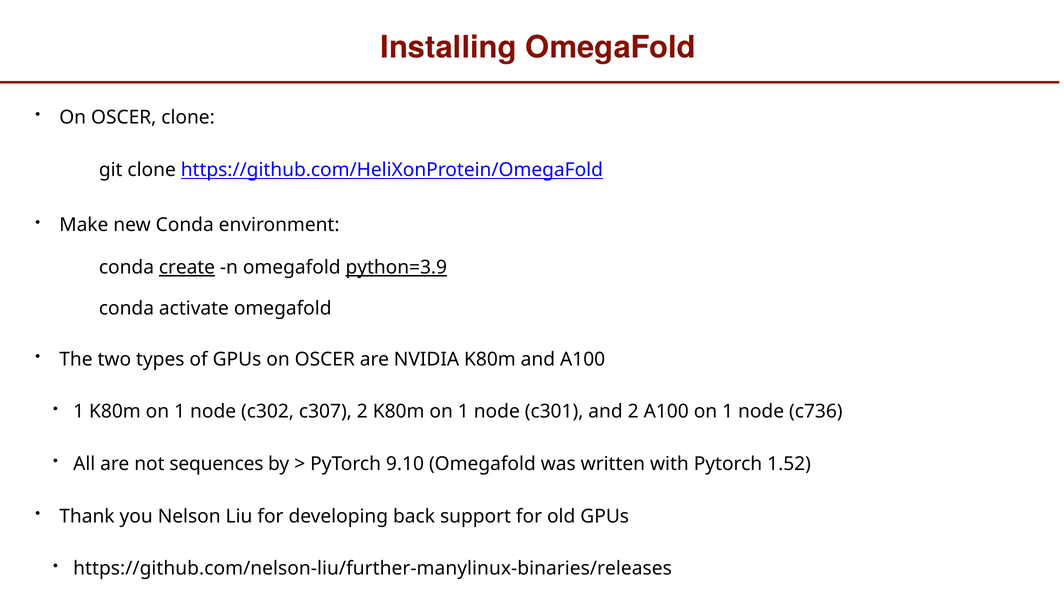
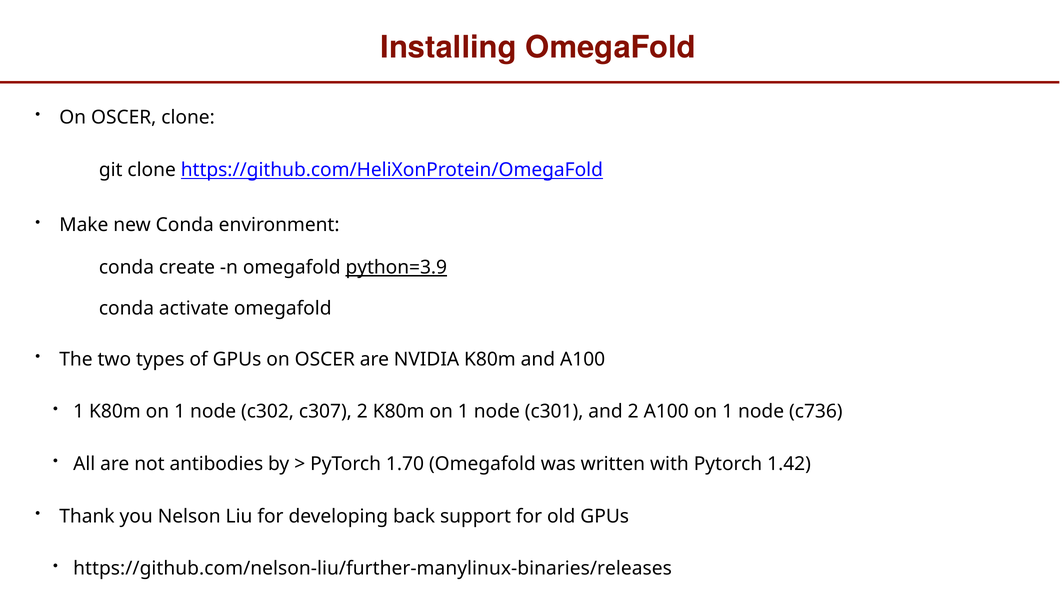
create underline: present -> none (187, 268)
sequences: sequences -> antibodies (216, 464)
9.10: 9.10 -> 1.70 (405, 464)
1.52: 1.52 -> 1.42 (789, 464)
